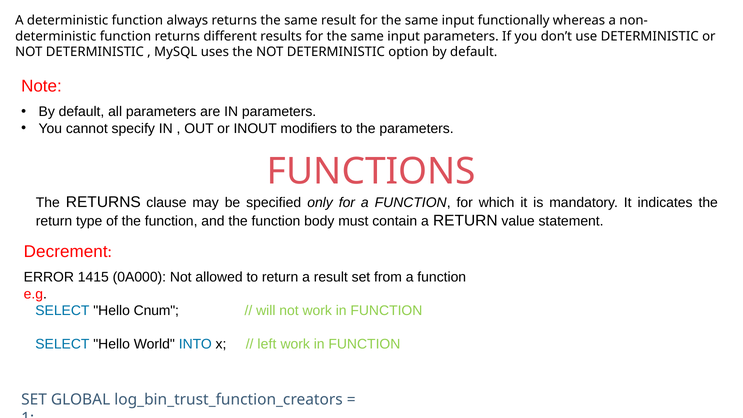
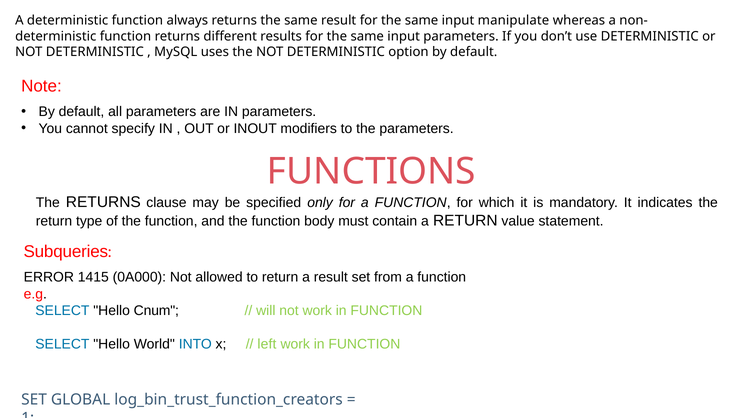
functionally: functionally -> manipulate (513, 21)
Decrement: Decrement -> Subqueries (66, 251)
